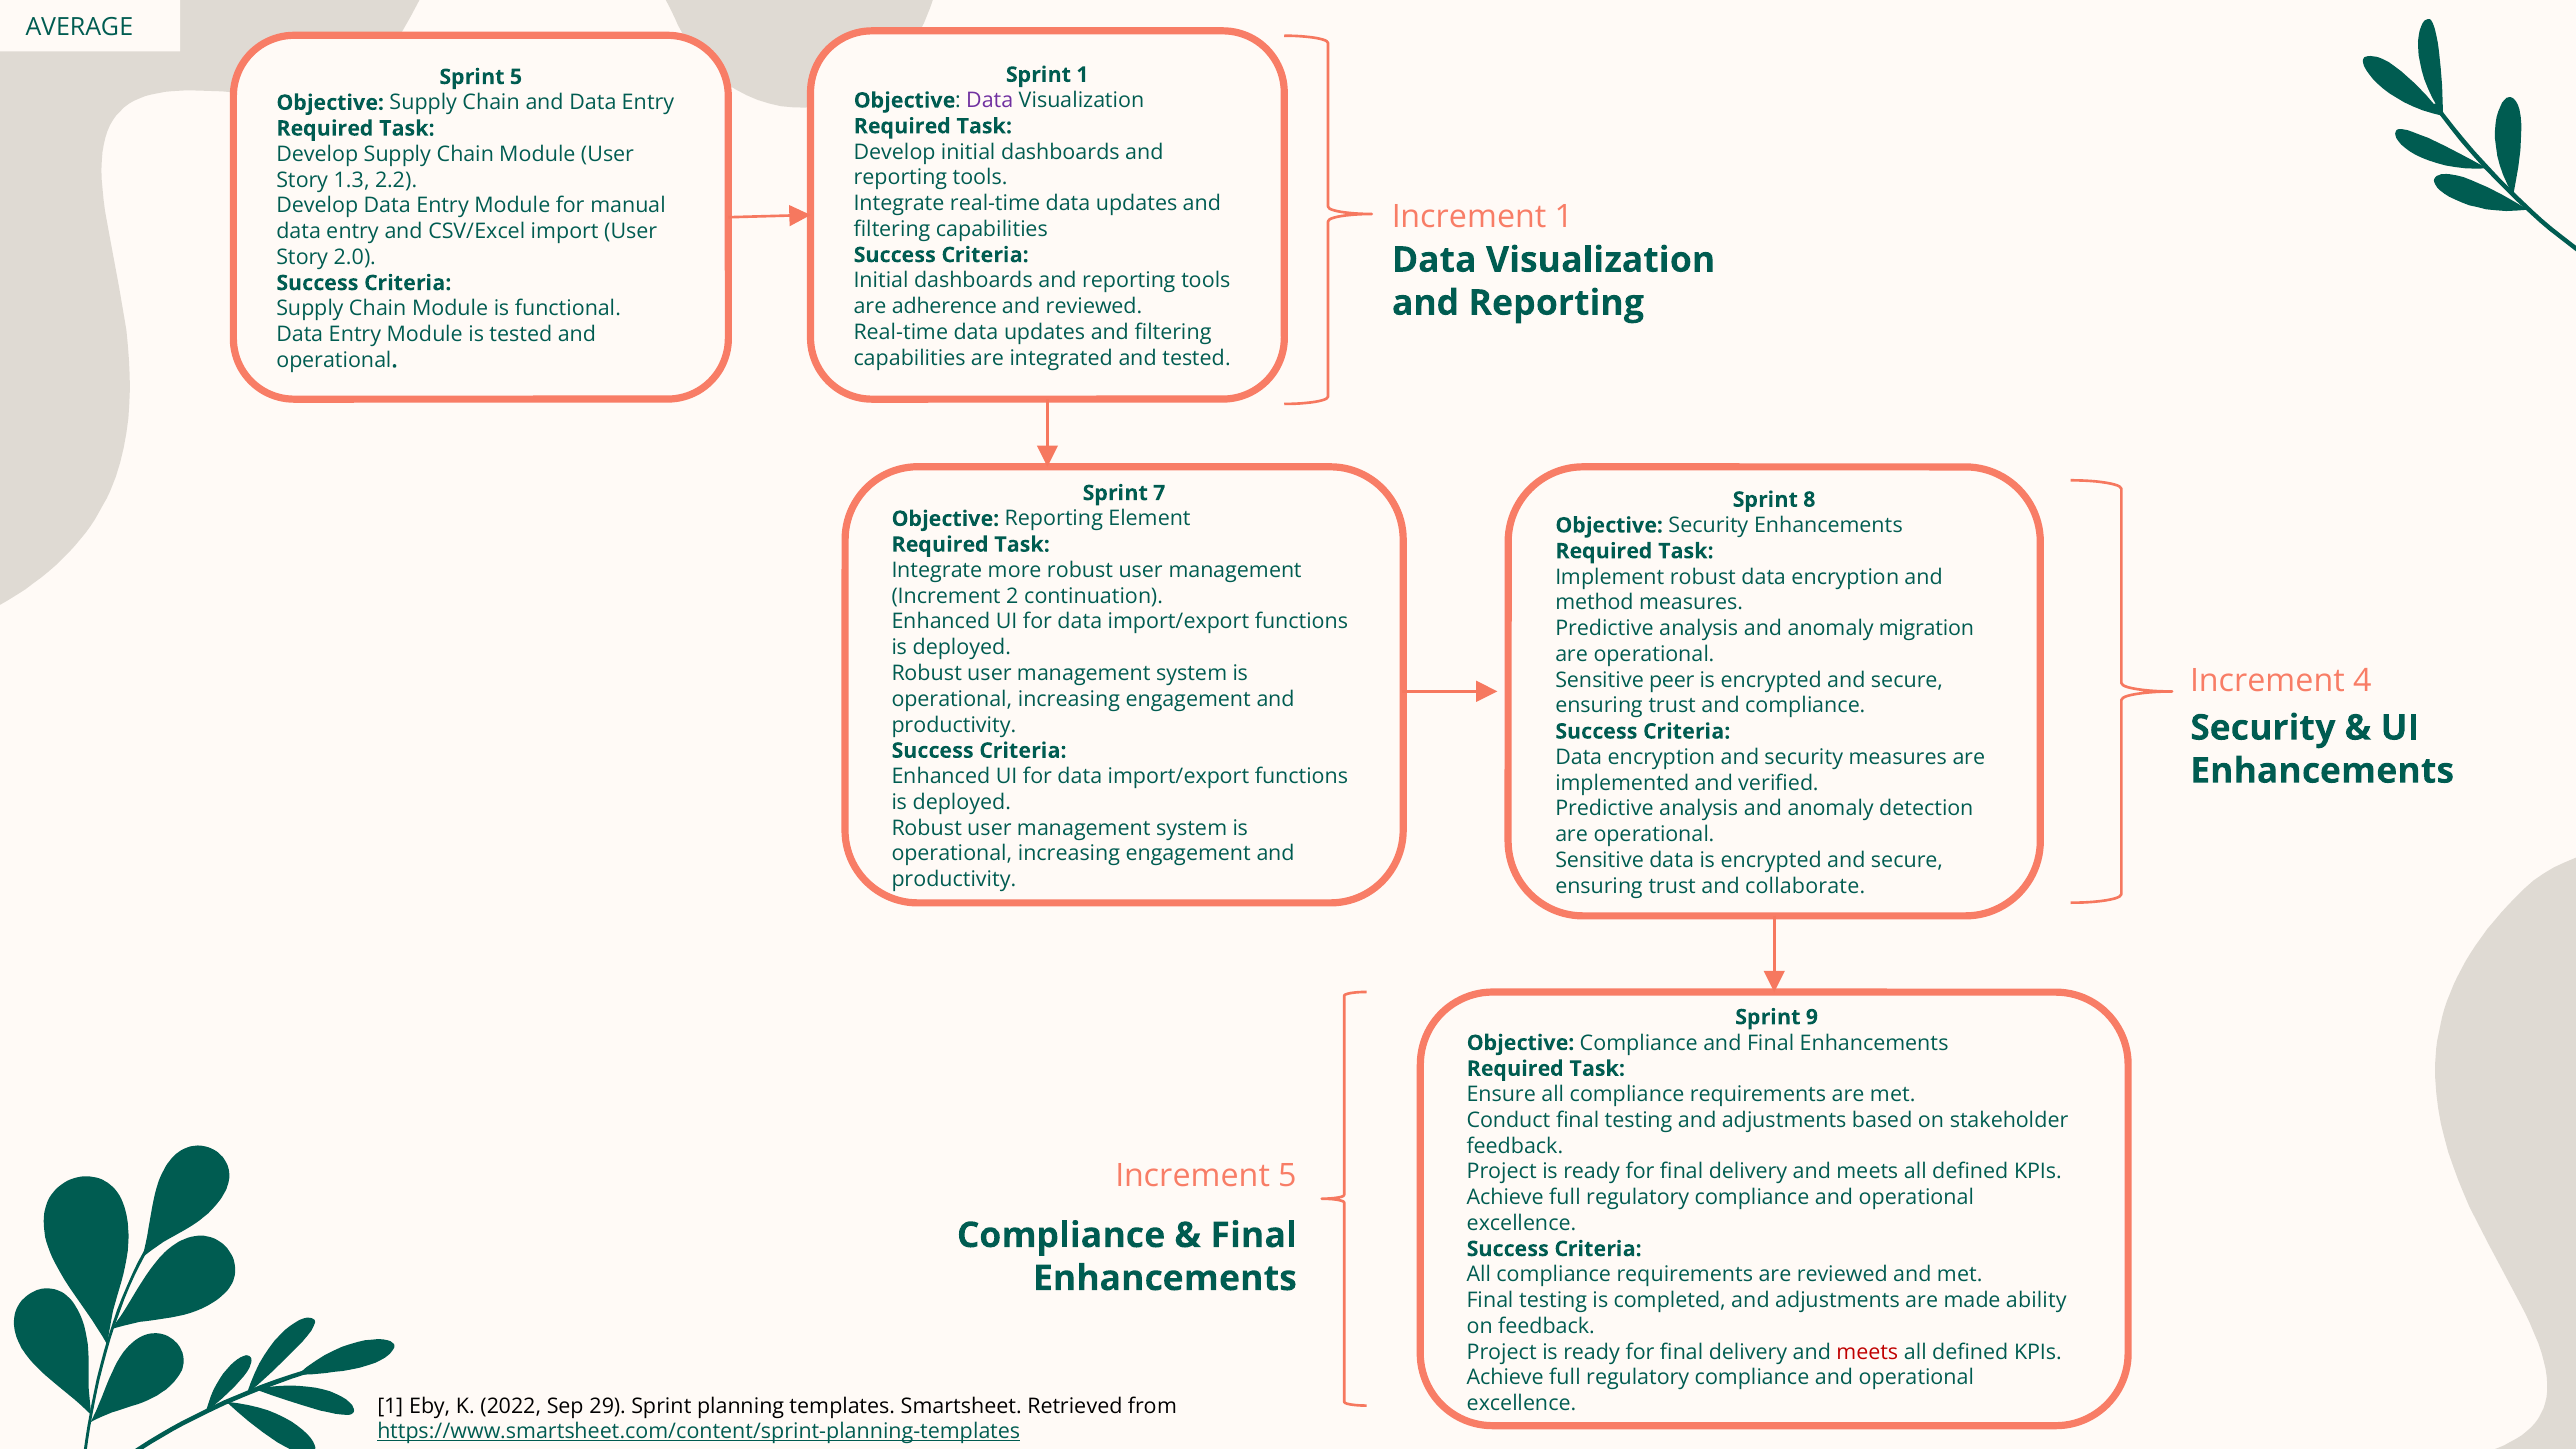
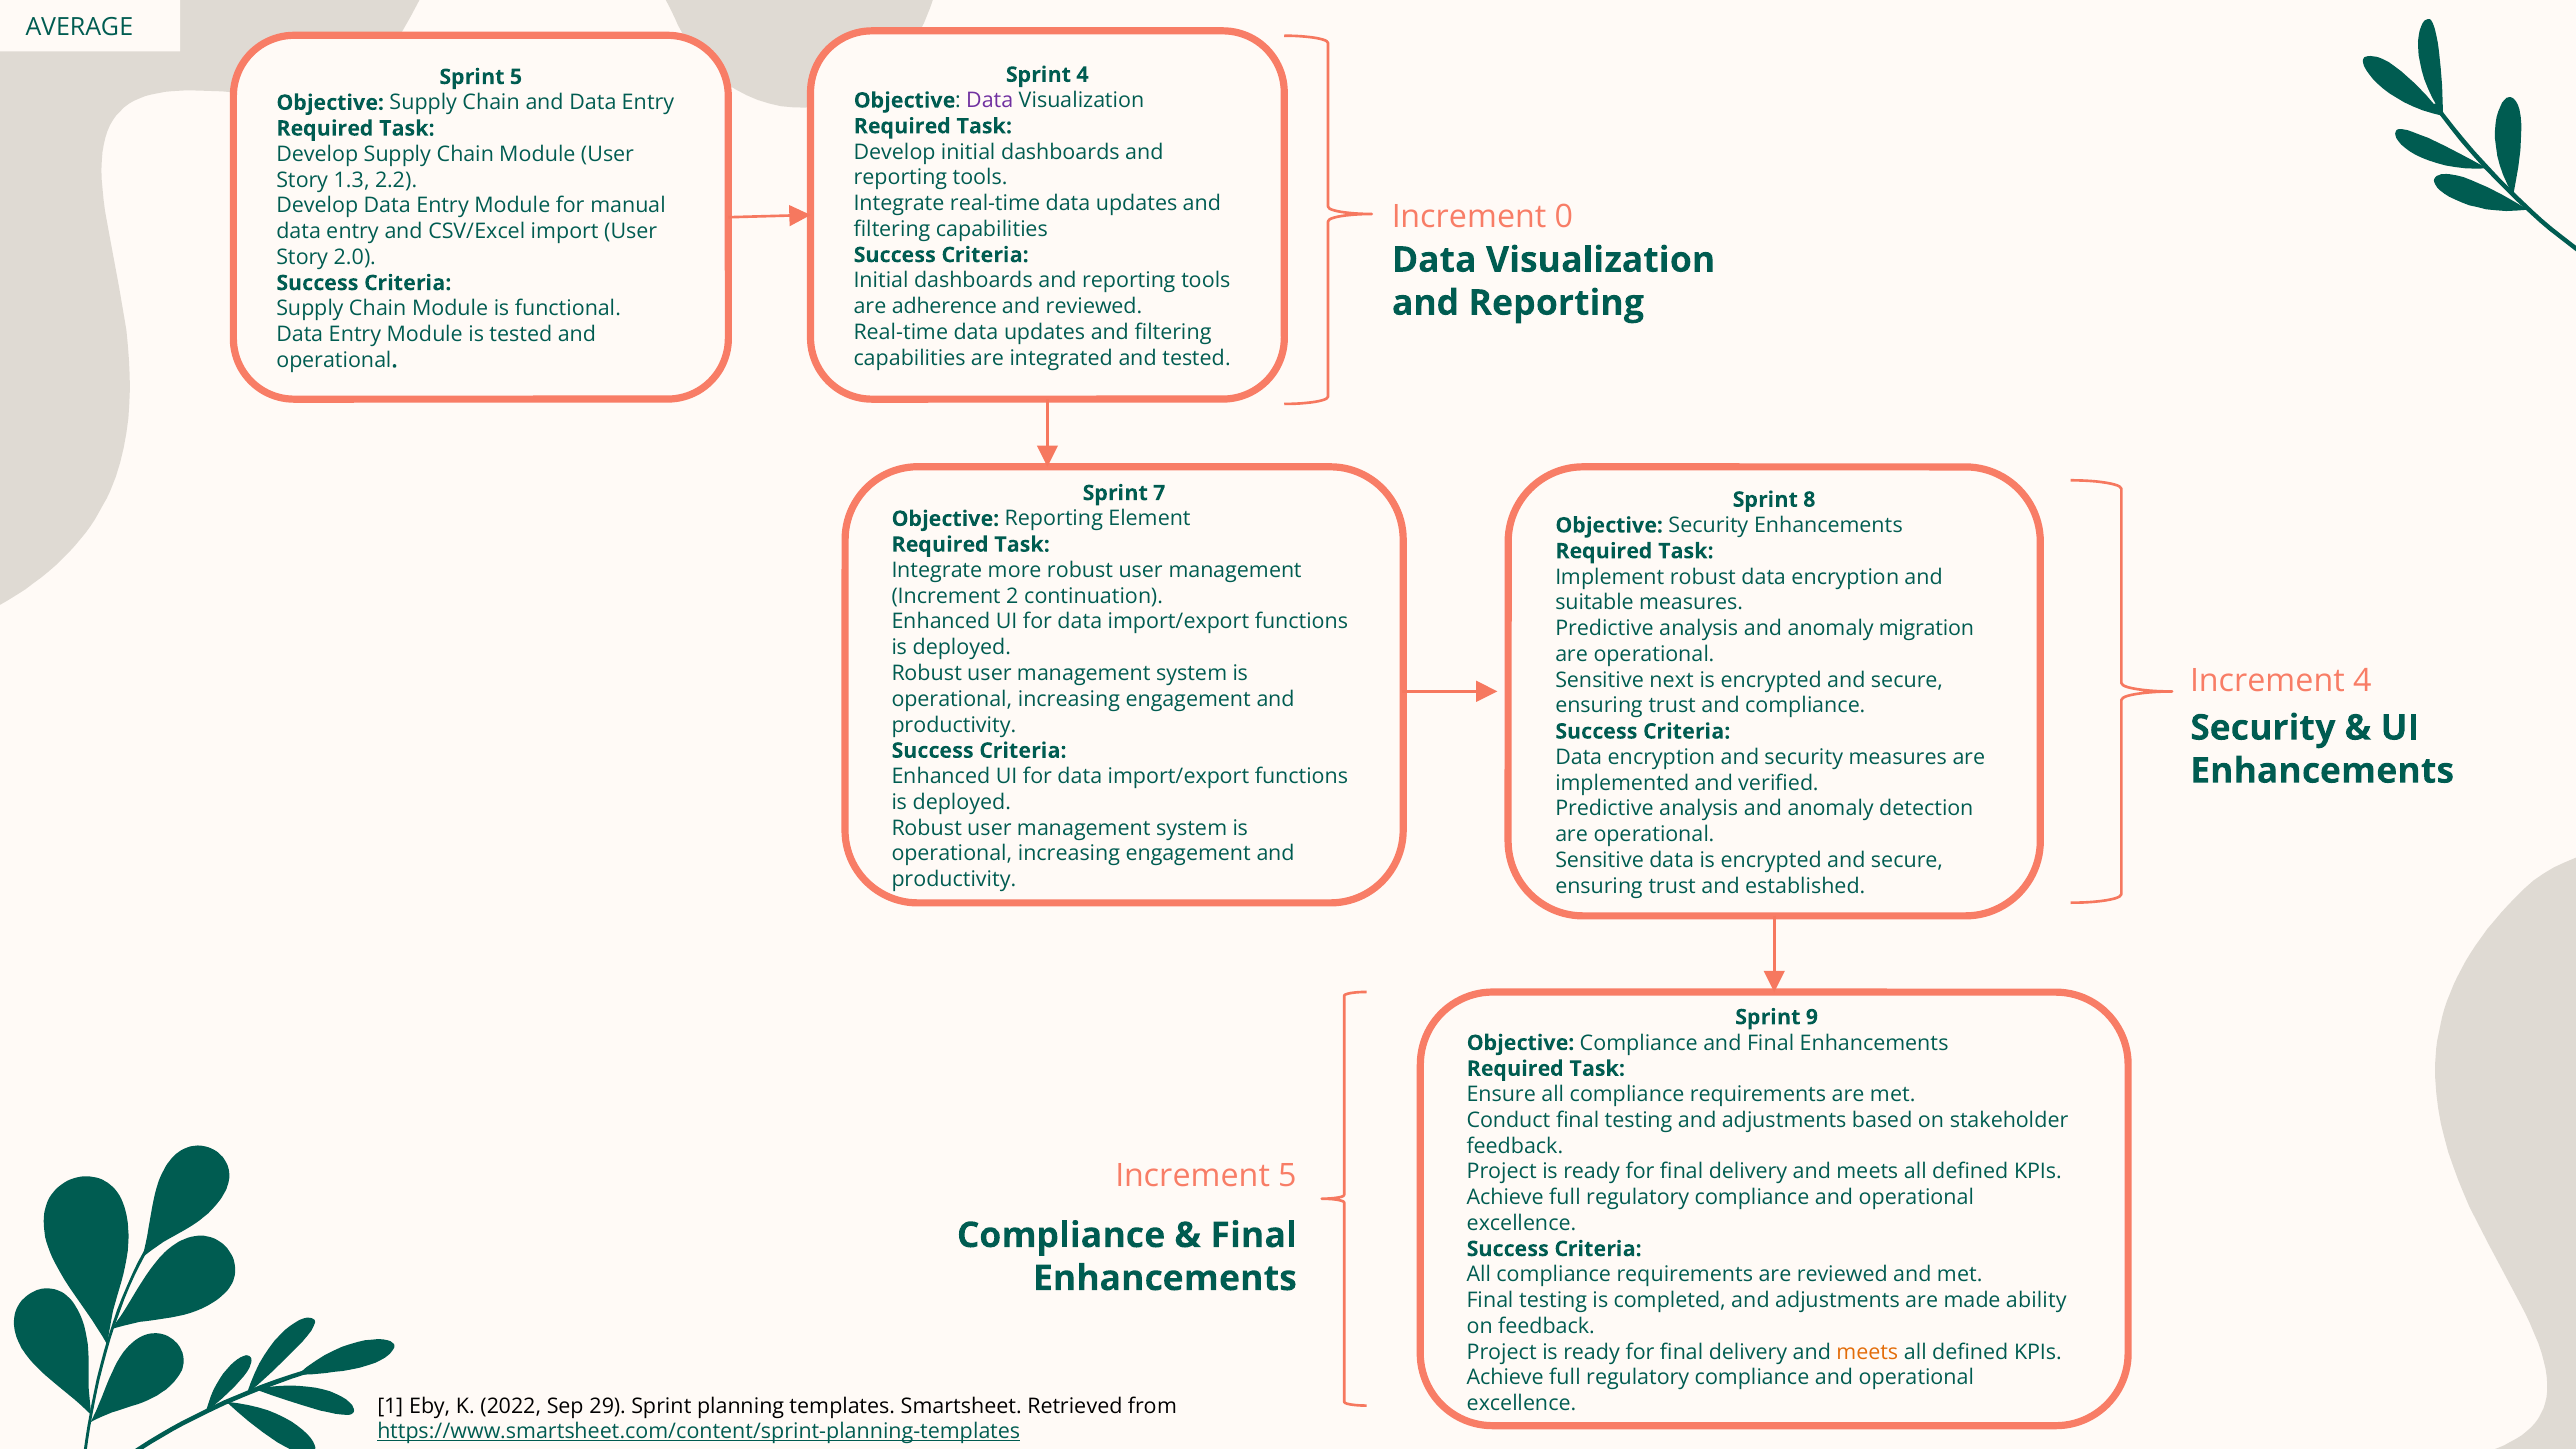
Sprint 1: 1 -> 4 (1082, 75)
Increment 1: 1 -> 0 (1564, 217)
method: method -> suitable (1594, 603)
peer: peer -> next (1672, 680)
collaborate: collaborate -> established (1805, 886)
meets colour: red -> orange (1867, 1352)
